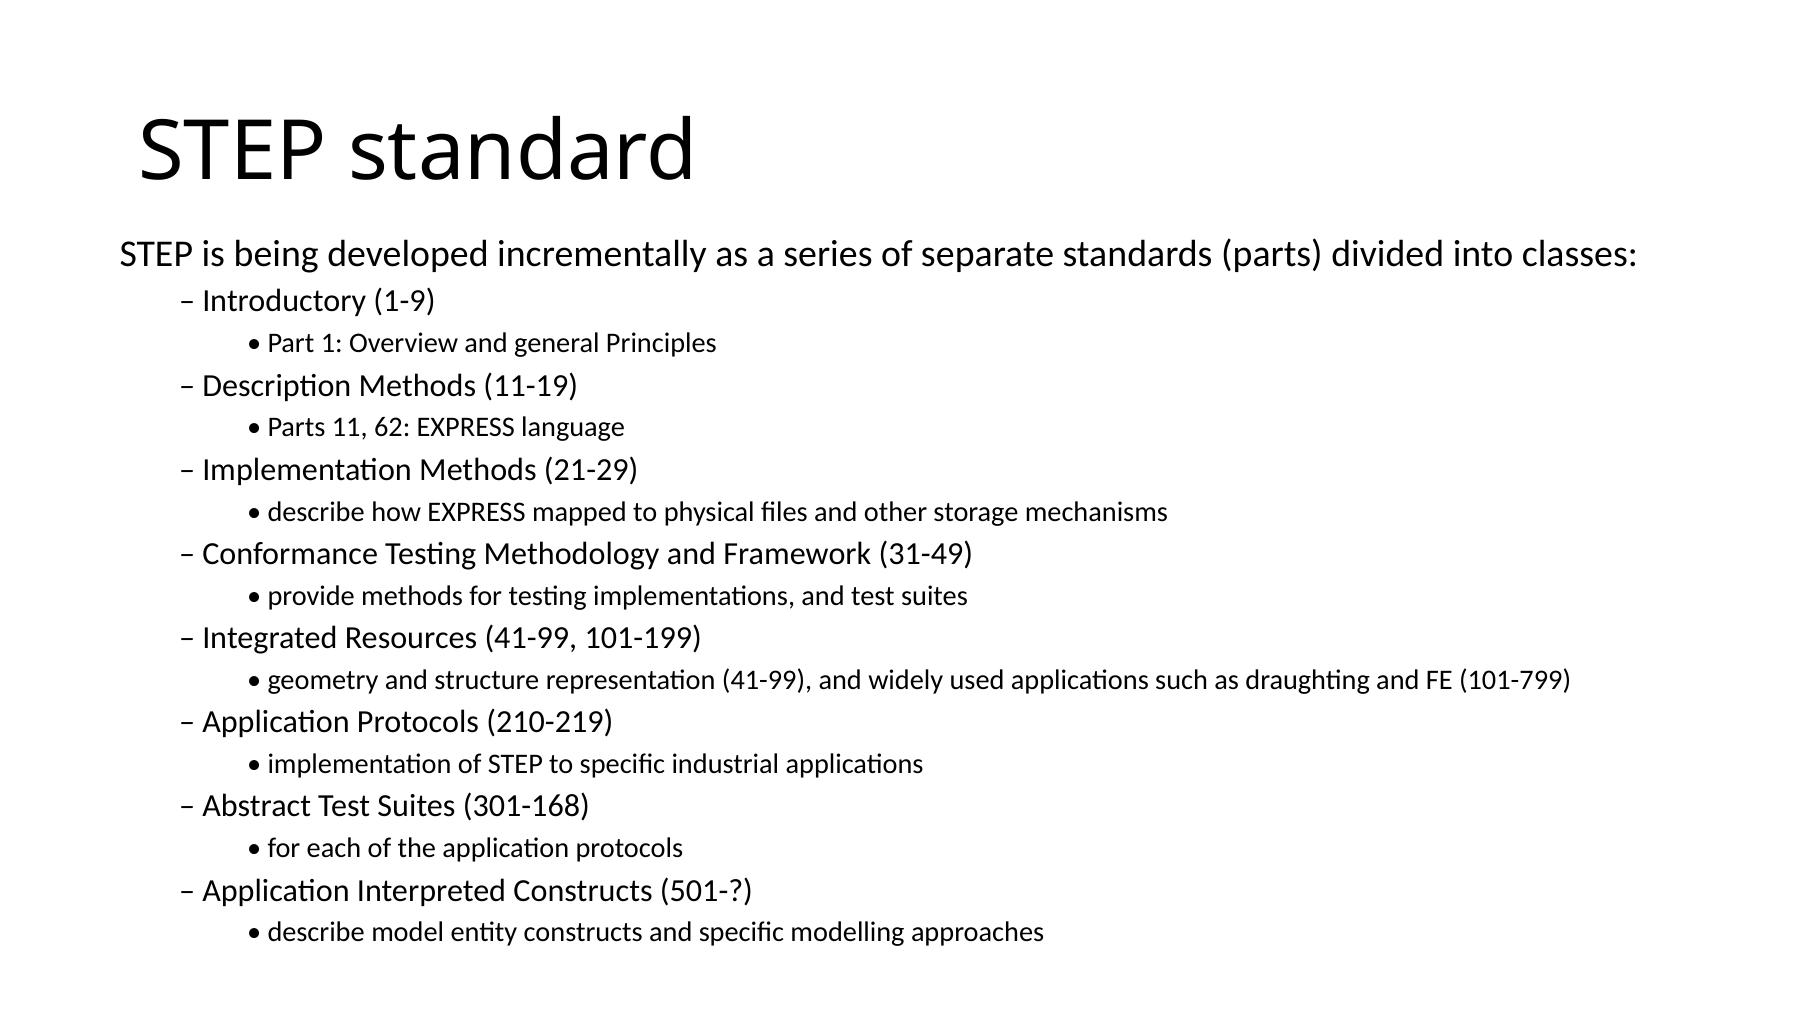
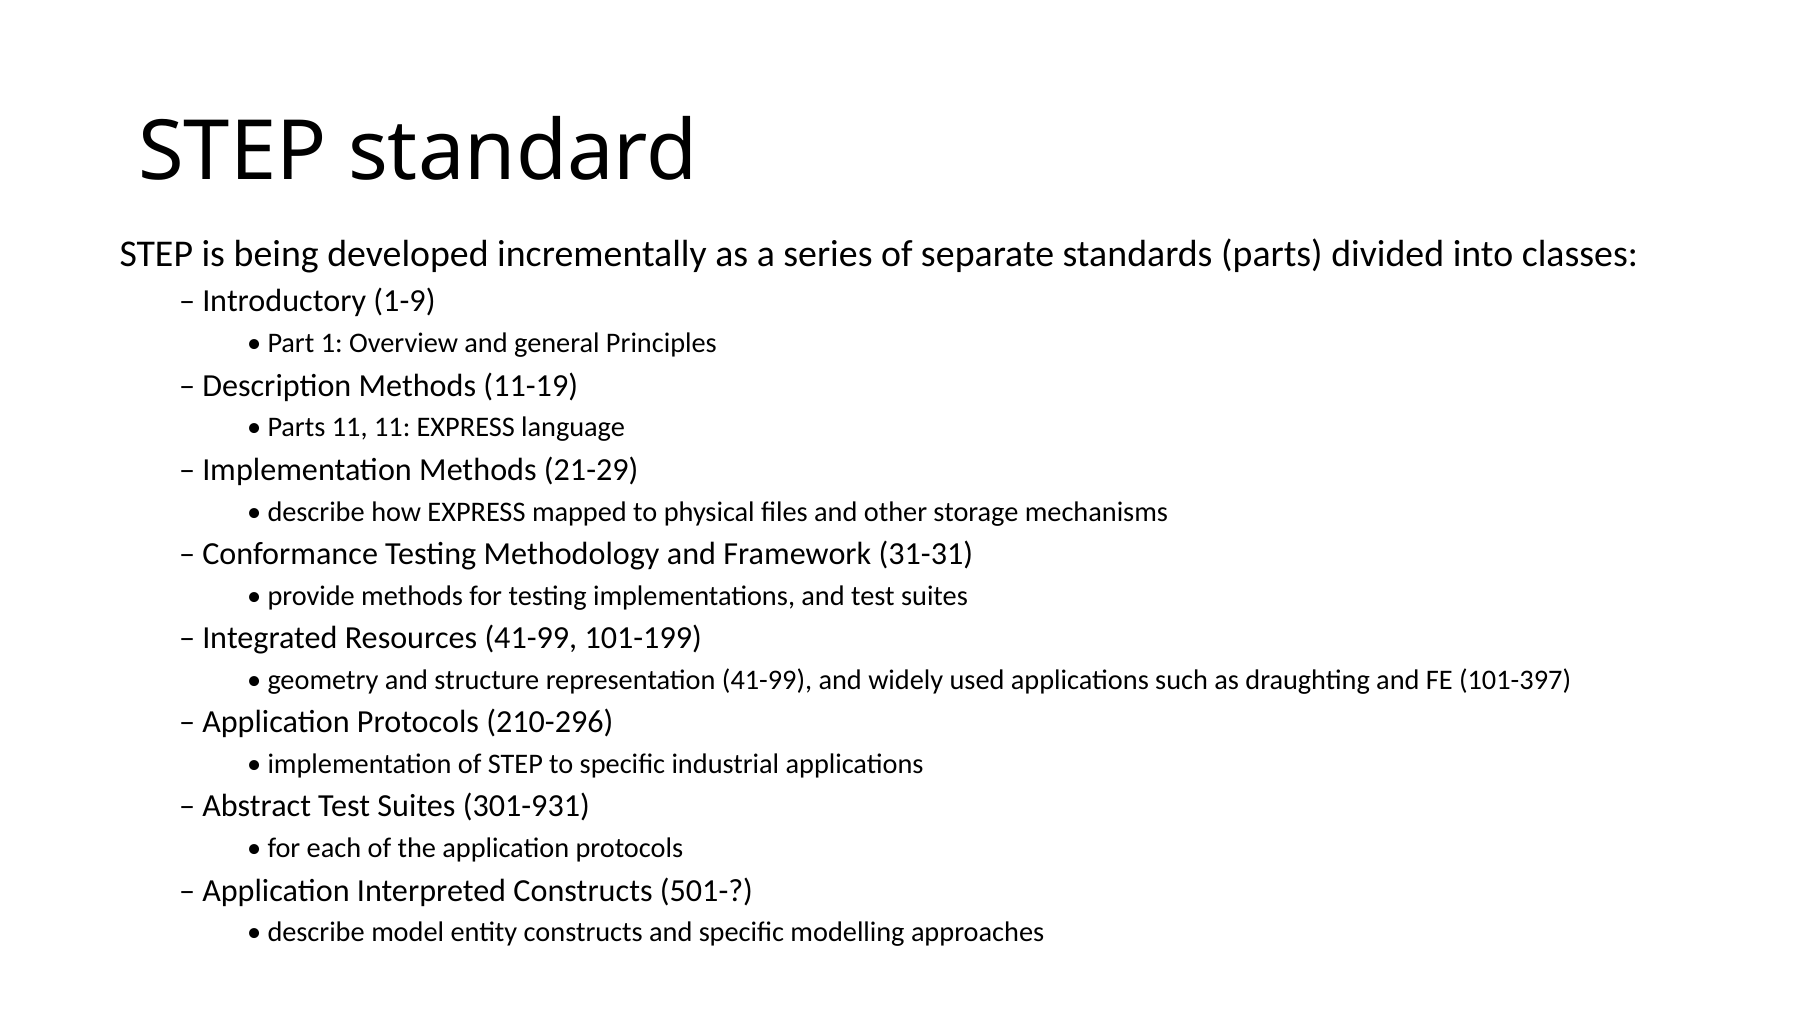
11 62: 62 -> 11 (392, 428)
31-49: 31-49 -> 31-31 (926, 554)
101-799: 101-799 -> 101-397 (1515, 680)
210-219: 210-219 -> 210-296 (550, 722)
301-168: 301-168 -> 301-931 (526, 807)
